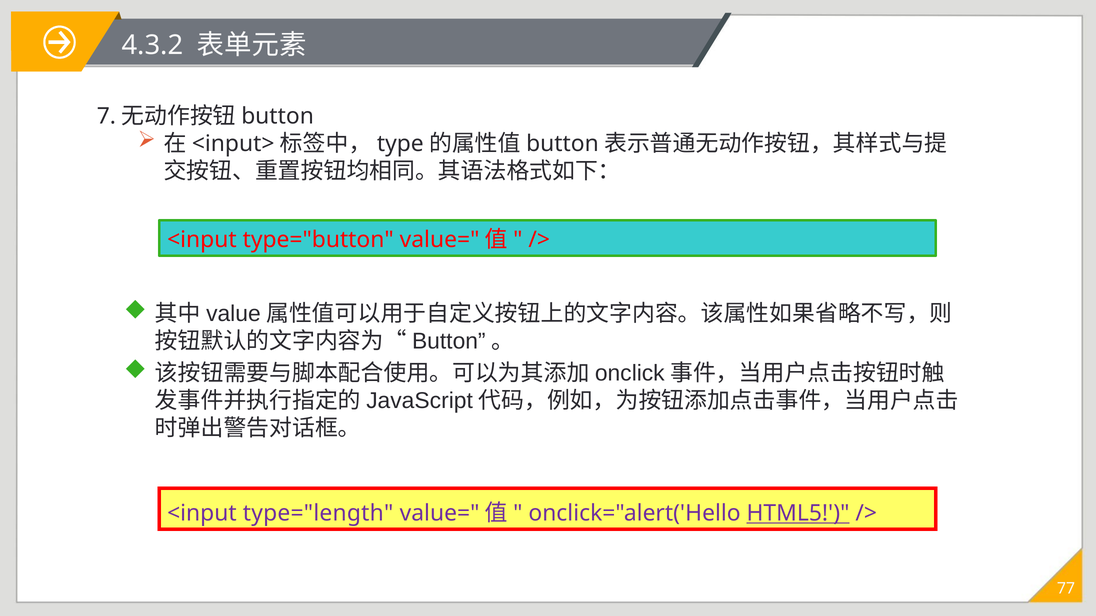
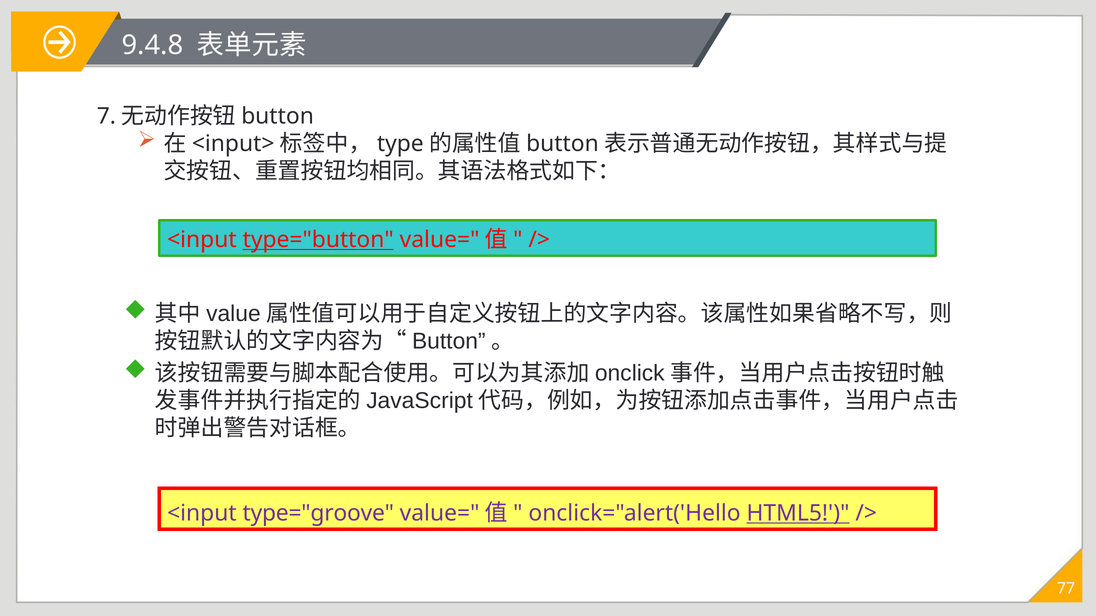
4.3.2: 4.3.2 -> 9.4.8 (152, 45)
type="button underline: none -> present (318, 240)
type="length: type="length -> type="groove (318, 513)
